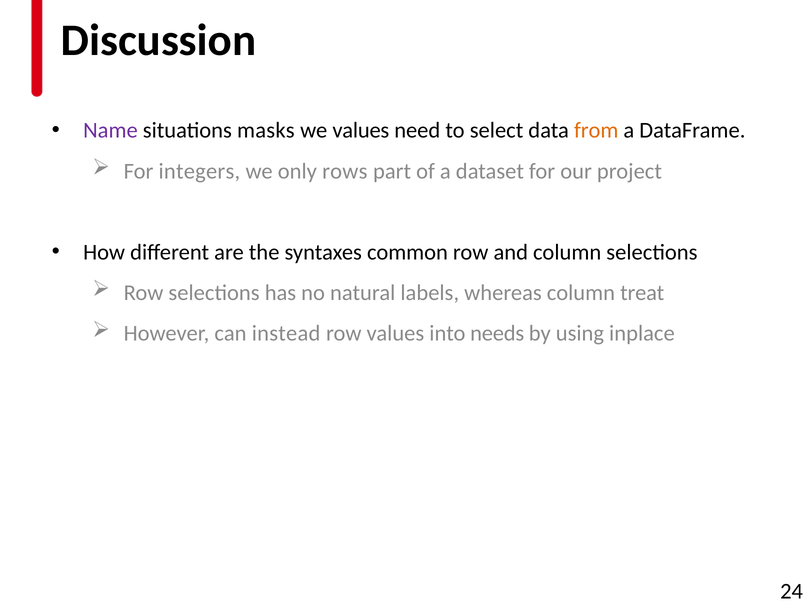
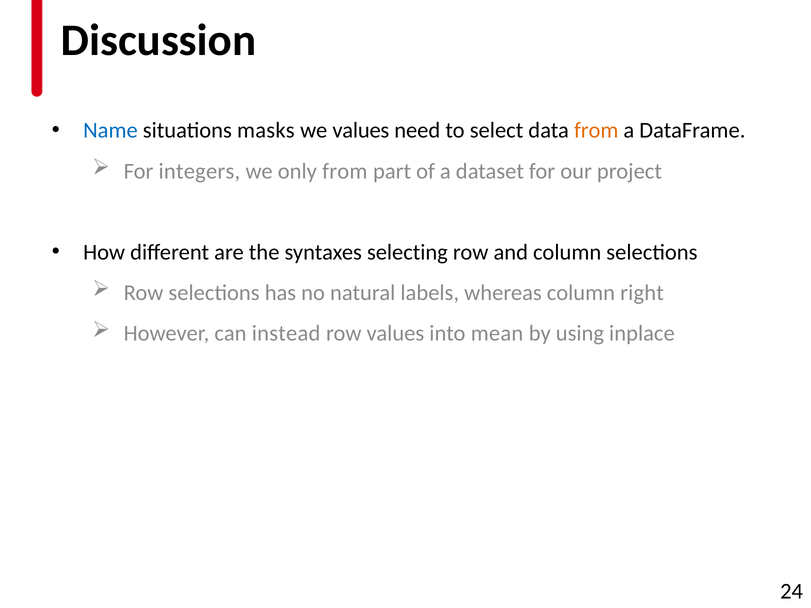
Name colour: purple -> blue (110, 131)
only rows: rows -> from (345, 171)
common: common -> selecting (407, 252)
treat: treat -> right (642, 293)
needs: needs -> mean (497, 333)
